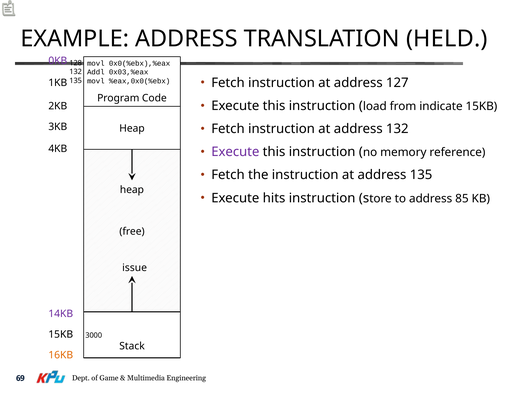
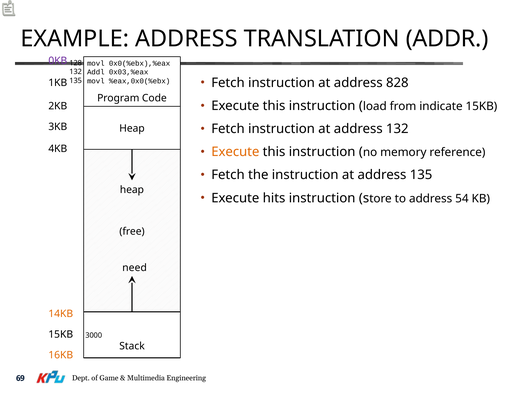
HELD: HELD -> ADDR (447, 39)
127: 127 -> 828 (397, 83)
Execute colour: purple -> orange (235, 152)
85: 85 -> 54 (462, 198)
issue: issue -> need (135, 267)
14KB colour: purple -> orange (61, 313)
